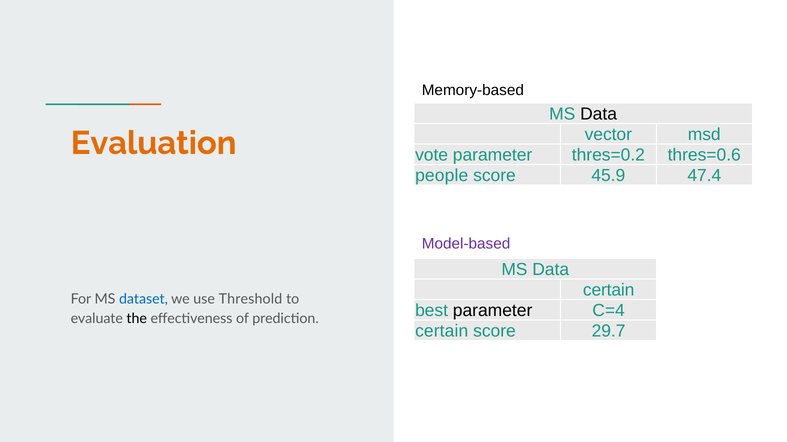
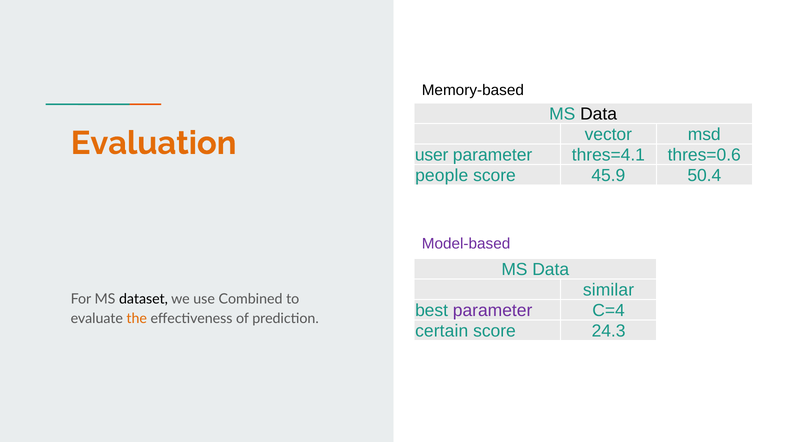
vote: vote -> user (432, 155)
thres=0.2: thres=0.2 -> thres=4.1 (608, 155)
47.4: 47.4 -> 50.4 (704, 176)
certain: certain -> similar (609, 290)
dataset colour: blue -> black (143, 300)
Threshold: Threshold -> Combined (251, 300)
parameter colour: black -> purple (493, 311)
the colour: black -> orange (137, 319)
29.7: 29.7 -> 24.3 (609, 331)
